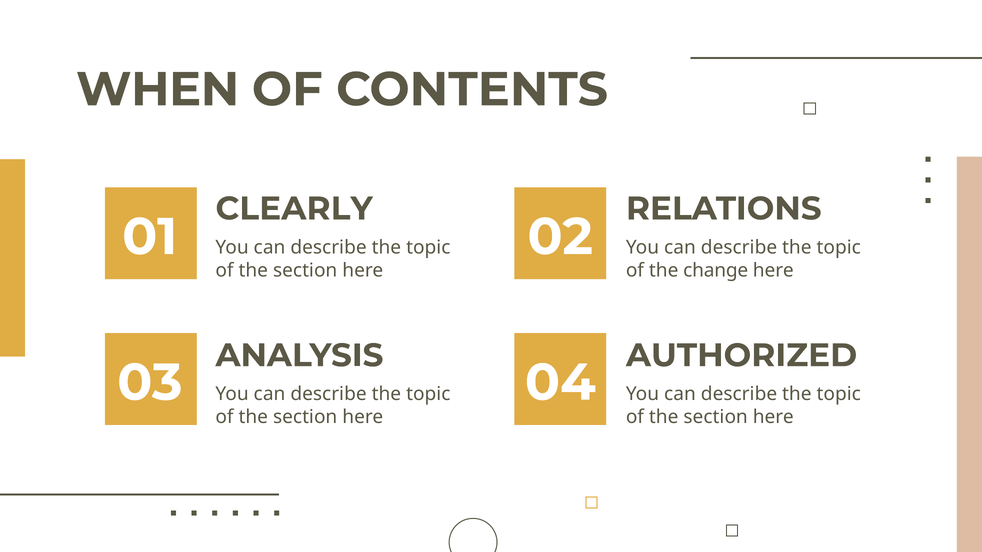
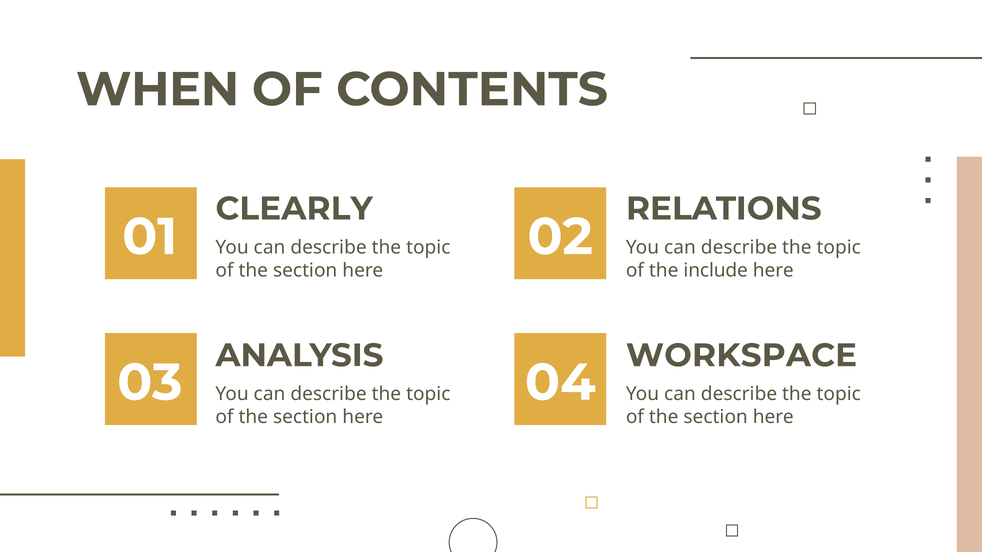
change: change -> include (716, 270)
AUTHORIZED: AUTHORIZED -> WORKSPACE (741, 356)
